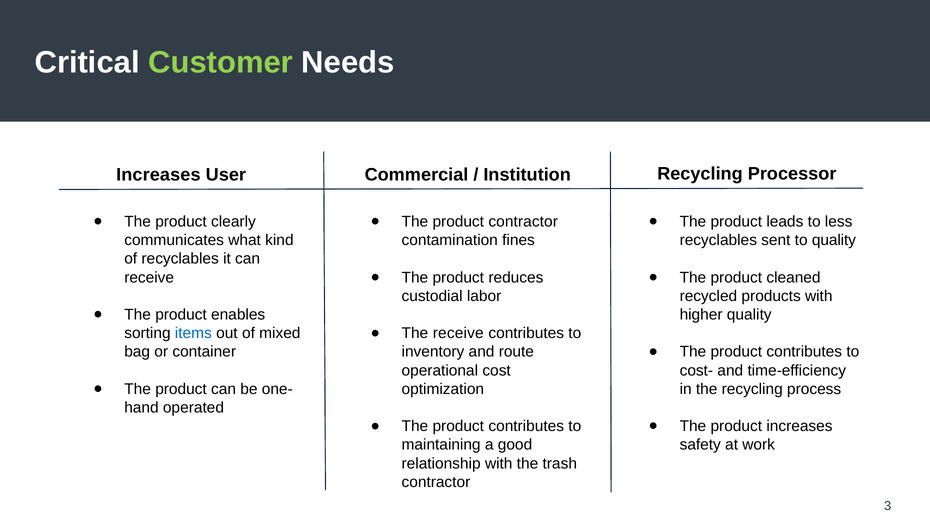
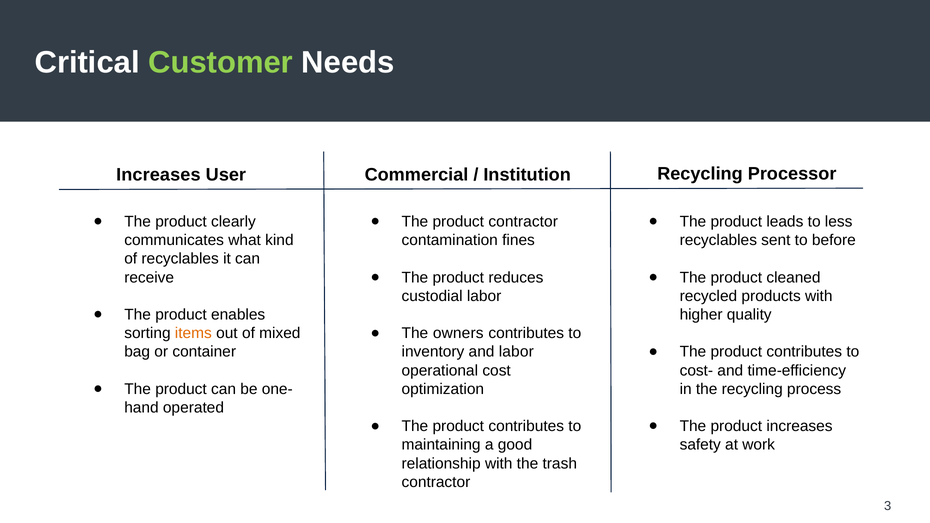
to quality: quality -> before (834, 240)
The receive: receive -> owners (458, 333)
items colour: blue -> orange (193, 333)
and route: route -> labor (516, 352)
